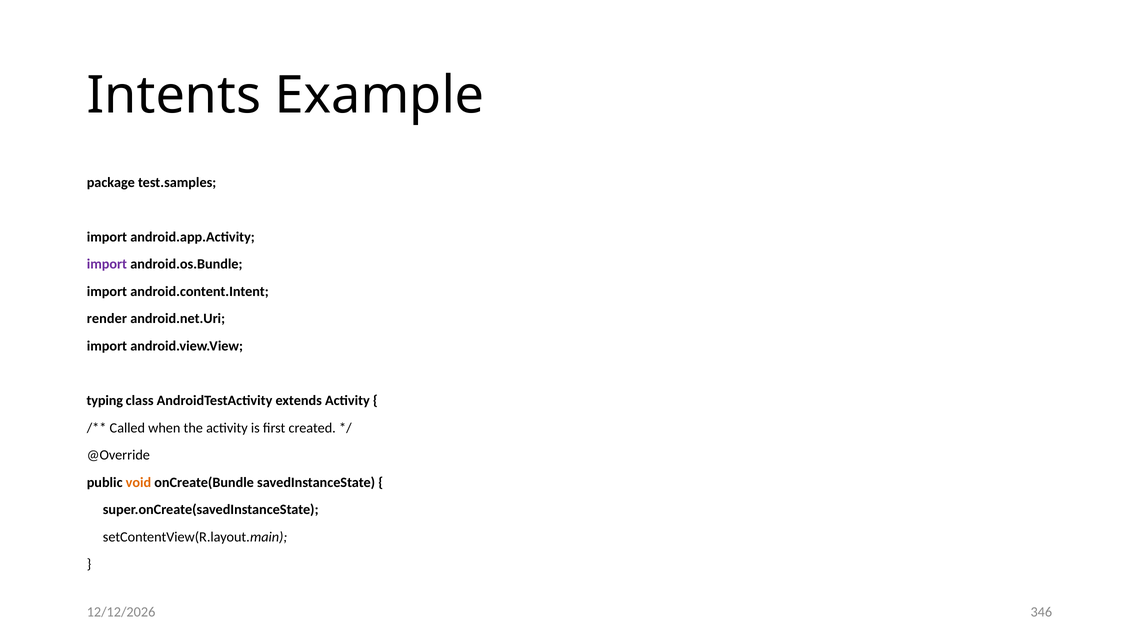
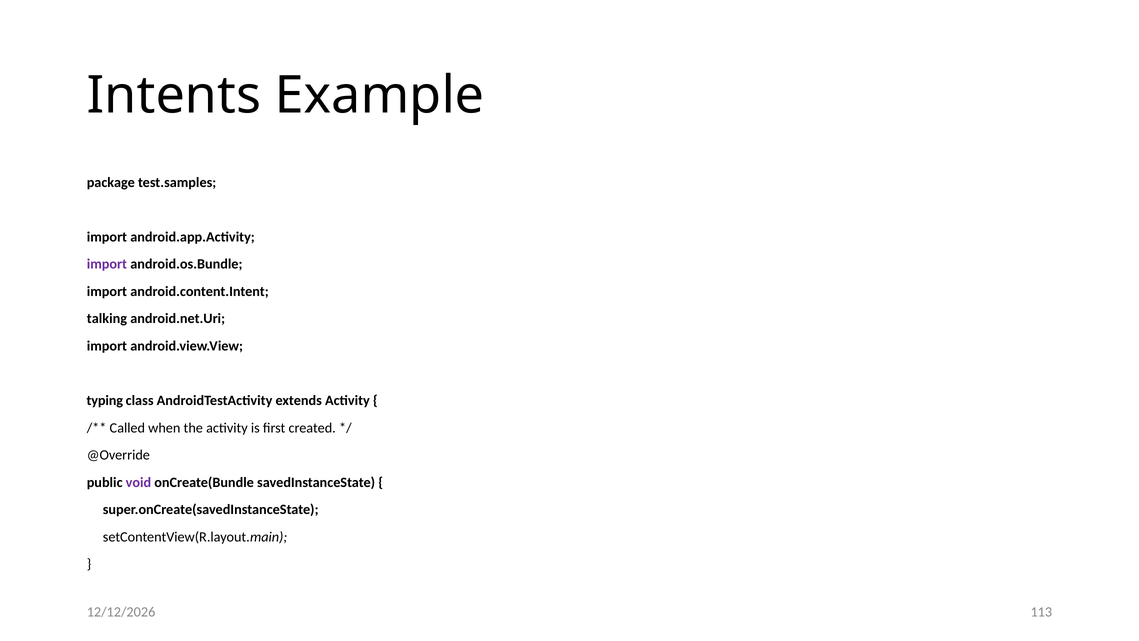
render: render -> talking (107, 319)
void colour: orange -> purple (138, 482)
346: 346 -> 113 (1041, 612)
